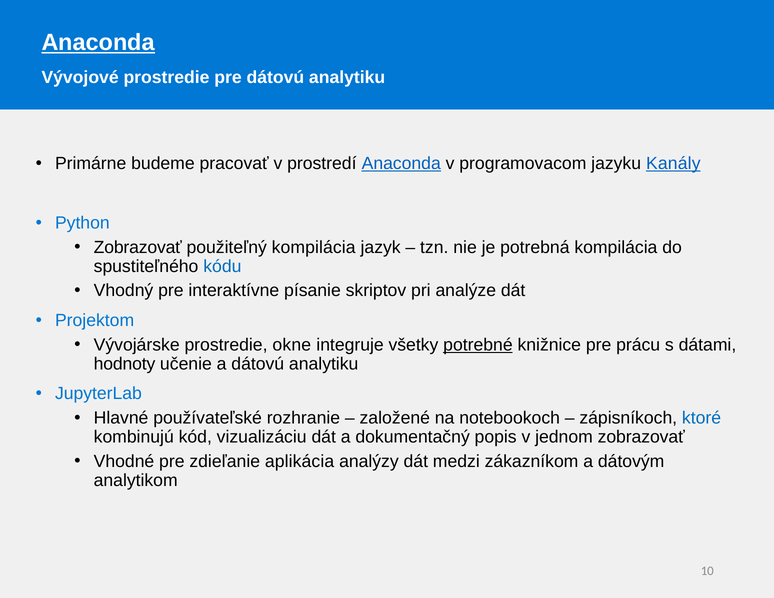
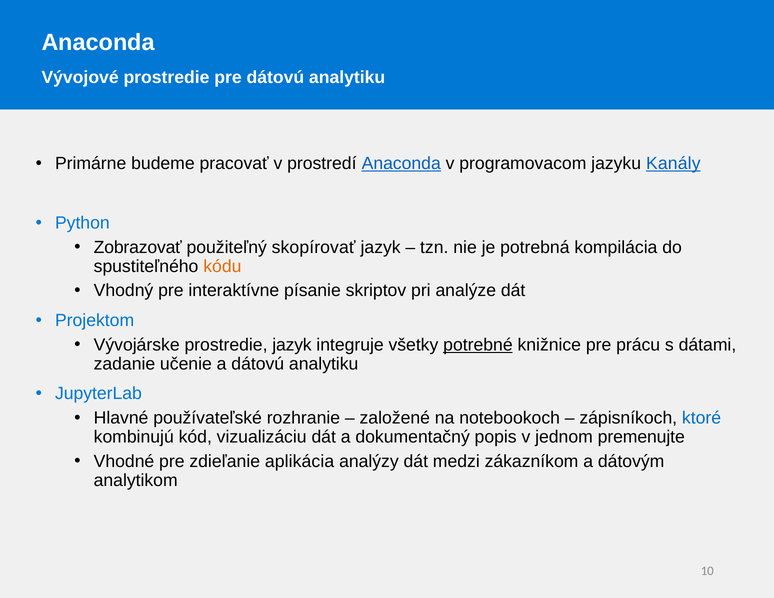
Anaconda underline: present -> none (98, 43)
použiteľný kompilácia: kompilácia -> skopírovať (314, 247)
kódu colour: blue -> orange (222, 266)
prostredie okne: okne -> jazyk (292, 345)
hodnoty: hodnoty -> zadanie (124, 364)
jednom zobrazovať: zobrazovať -> premenujte (641, 437)
